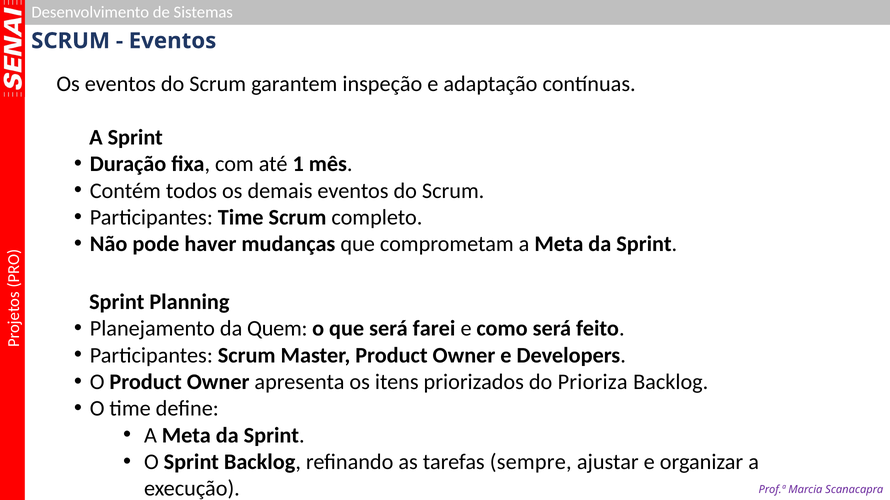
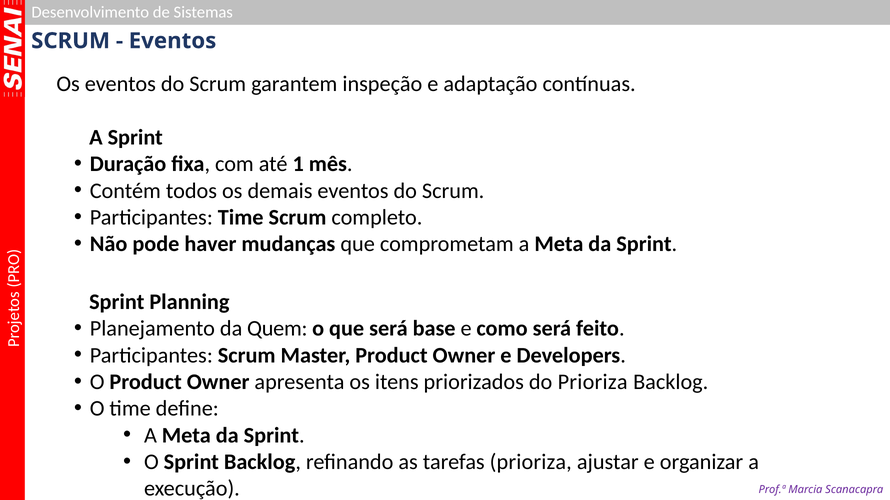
farei: farei -> base (434, 329)
tarefas sempre: sempre -> prioriza (531, 462)
